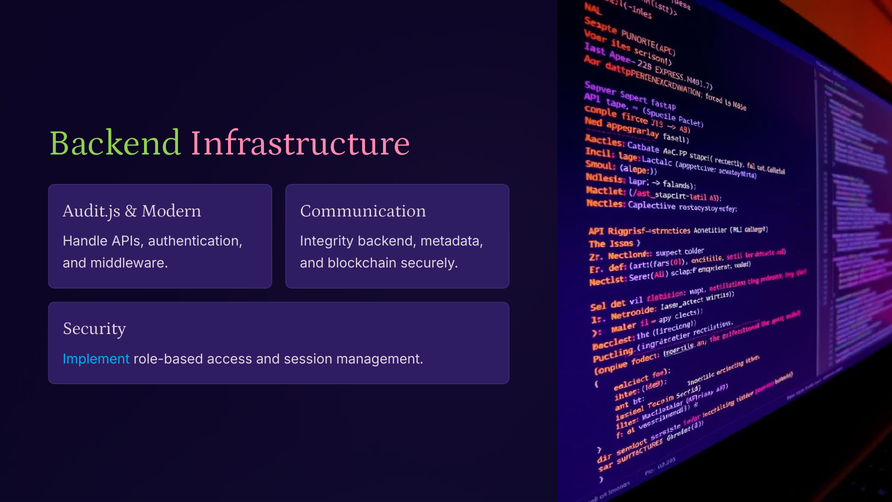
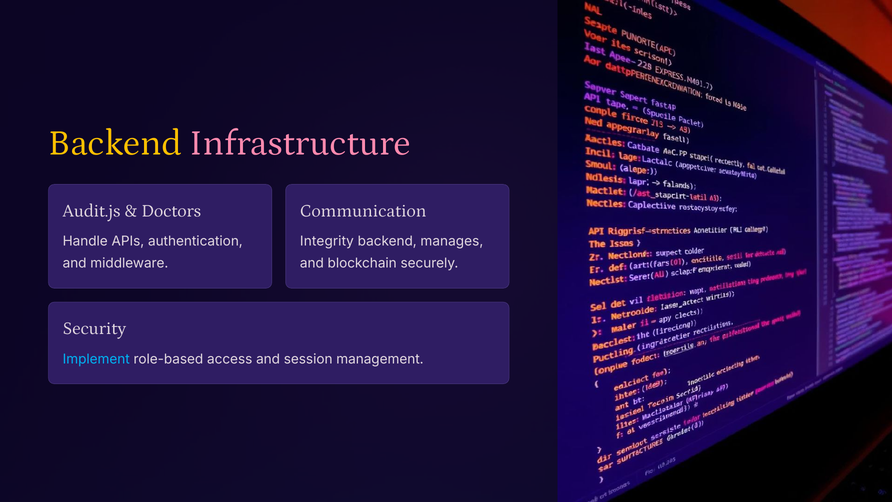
Backend colour: light green -> yellow (115, 143)
Modern: Modern -> Doctors (171, 211)
metadata: metadata -> manages (452, 241)
